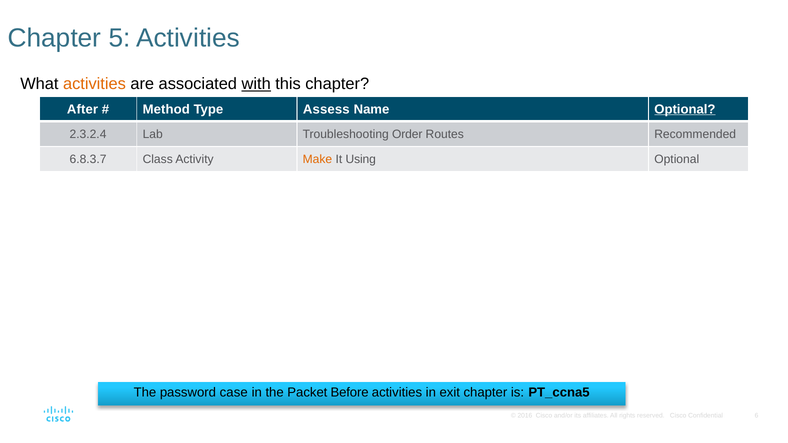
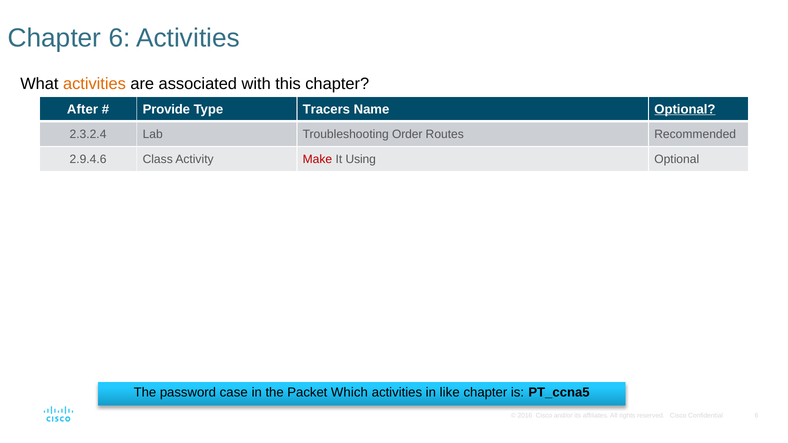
Chapter 5: 5 -> 6 (119, 38)
with underline: present -> none (256, 84)
Method: Method -> Provide (166, 109)
Assess: Assess -> Tracers (326, 109)
6.8.3.7: 6.8.3.7 -> 2.9.4.6 (88, 159)
Make colour: orange -> red (317, 159)
Before: Before -> Which (349, 393)
exit: exit -> like (450, 393)
